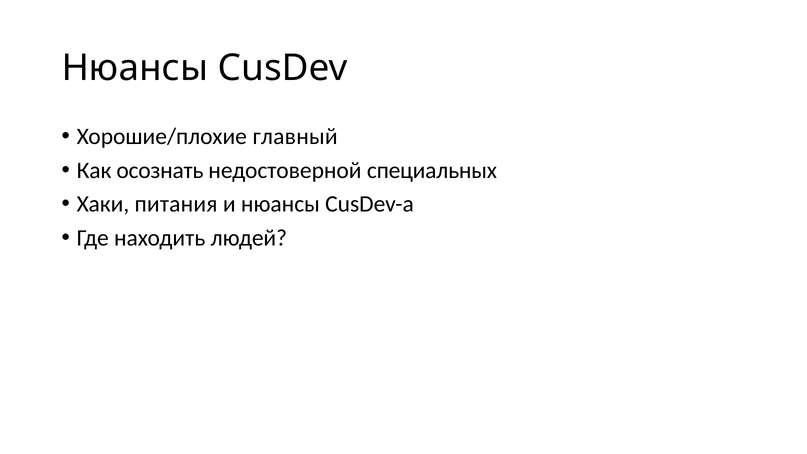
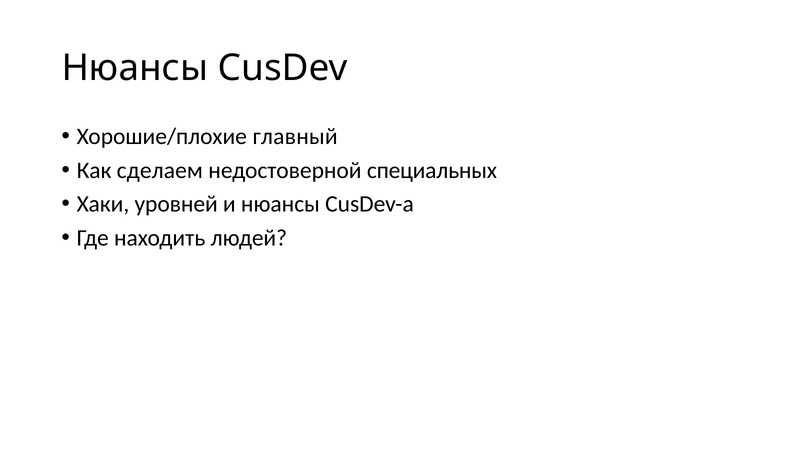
осознать: осознать -> сделаем (160, 170)
питания: питания -> уровней (176, 204)
